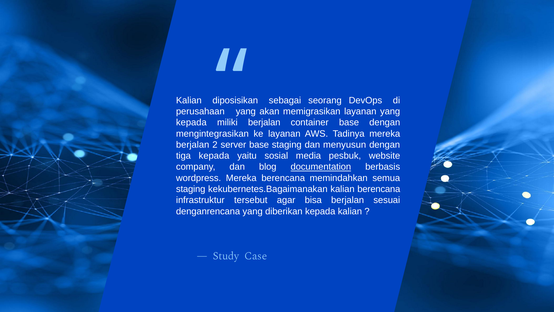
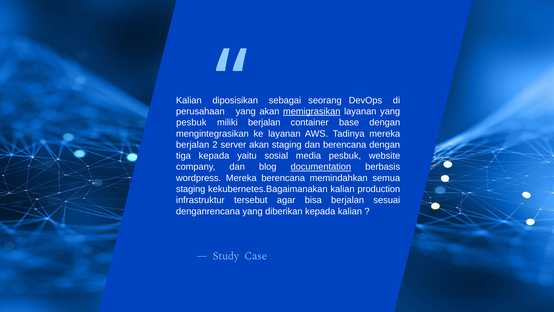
memigrasikan underline: none -> present (312, 111)
kepada: kepada -> pesbuk (191, 122)
base: base -> akan (259, 145)
dan menyusun: menyusun -> berencana (345, 145)
kalian berencana: berencana -> production (379, 189)
